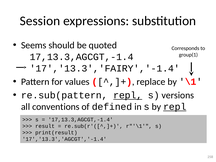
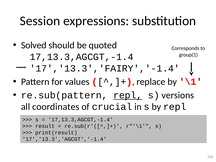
Seems: Seems -> Solved (34, 45)
conventions: conventions -> coordinates (56, 107)
defined: defined -> crucial (112, 107)
repl underline: present -> none (175, 107)
